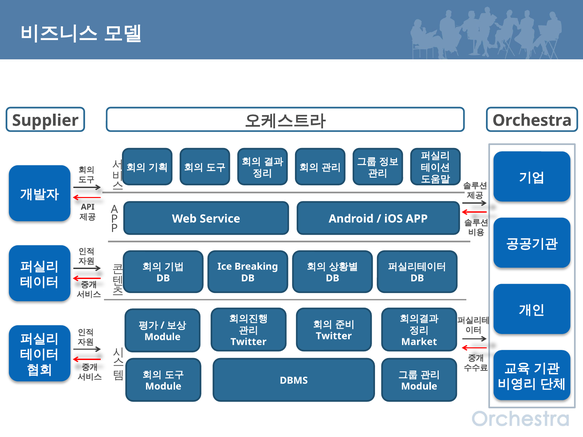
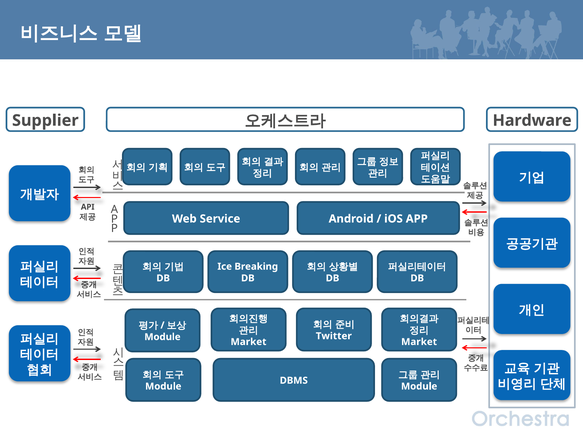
Orchestra: Orchestra -> Hardware (532, 121)
Twitter: Twitter -> Market (249, 342)
